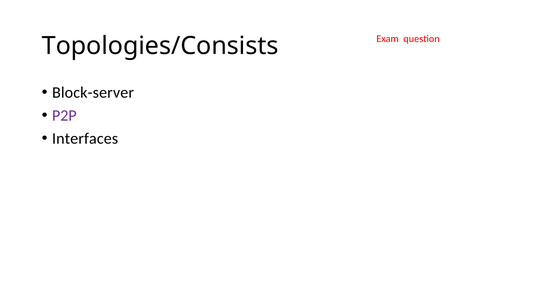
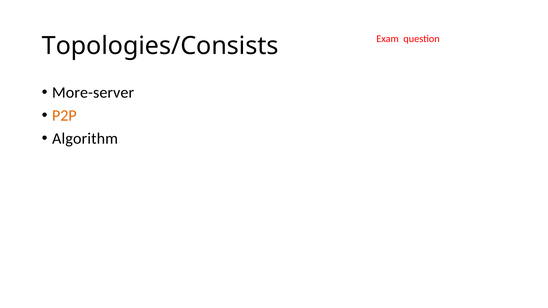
Block-server: Block-server -> More-server (93, 93)
P2P colour: purple -> orange (64, 116)
Interfaces: Interfaces -> Algorithm (85, 139)
